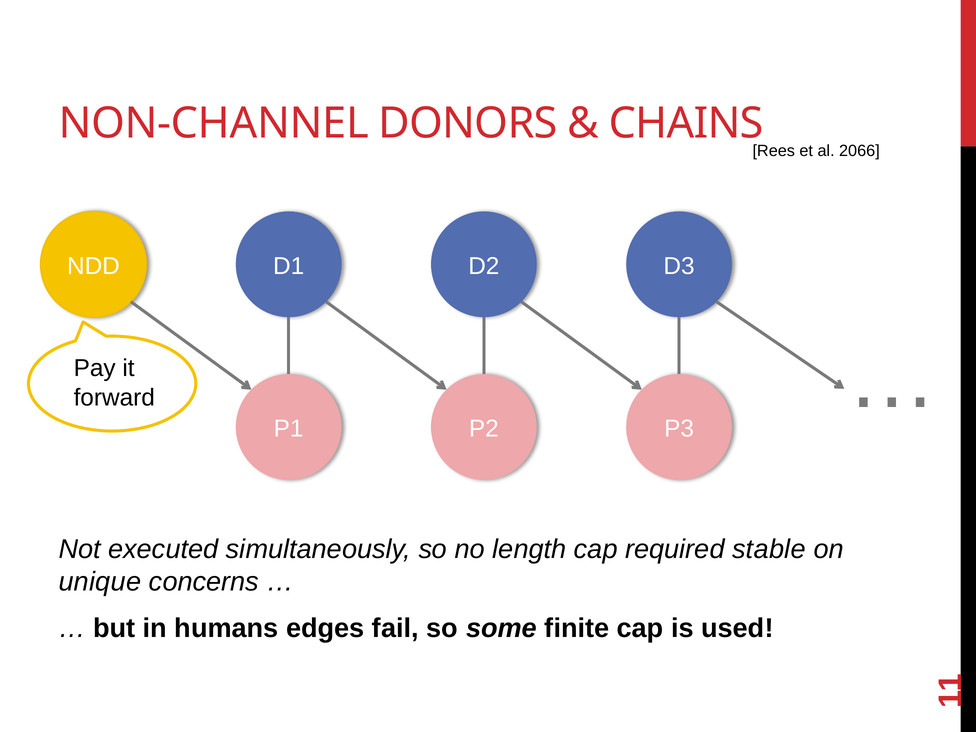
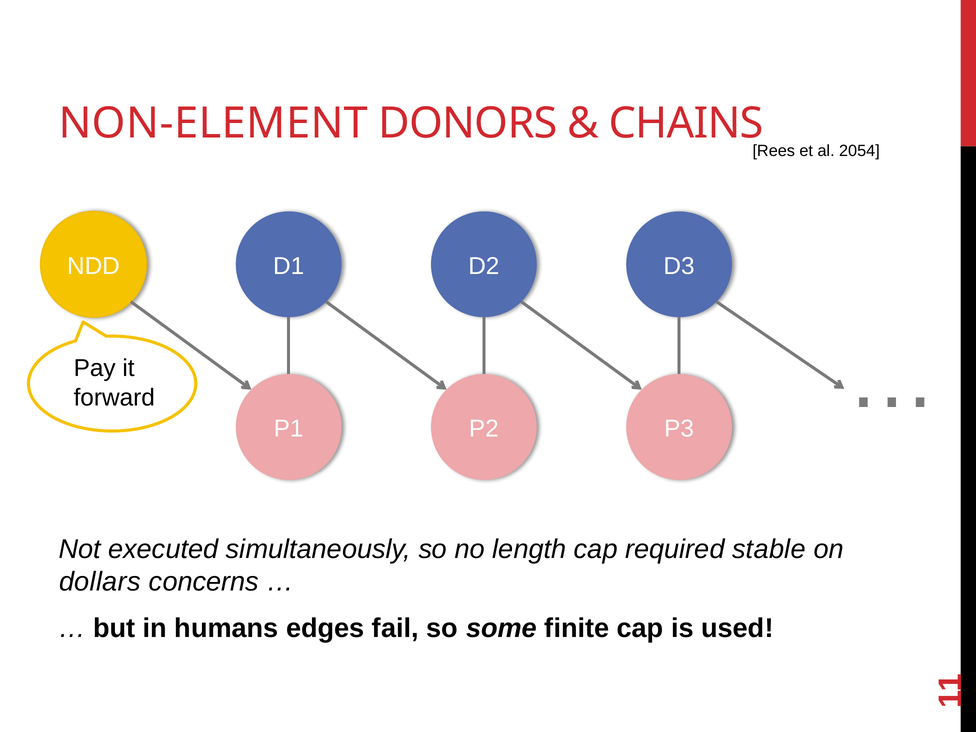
NON-CHANNEL: NON-CHANNEL -> NON-ELEMENT (213, 123)
2066: 2066 -> 2054 (859, 151)
unique: unique -> dollars (100, 582)
